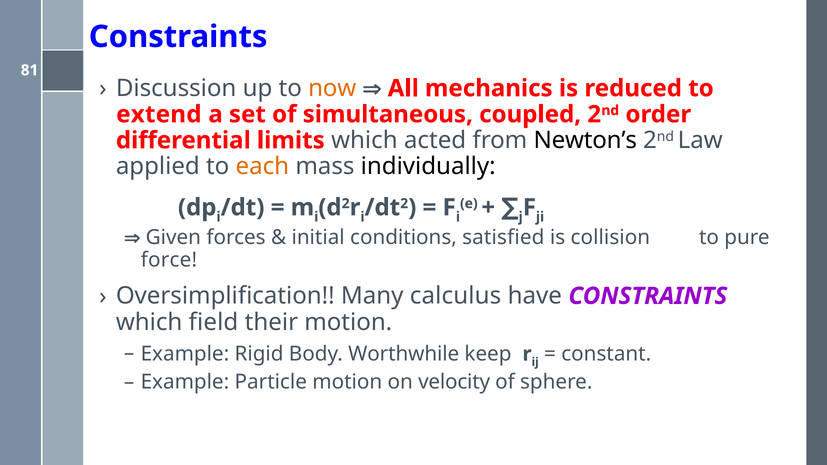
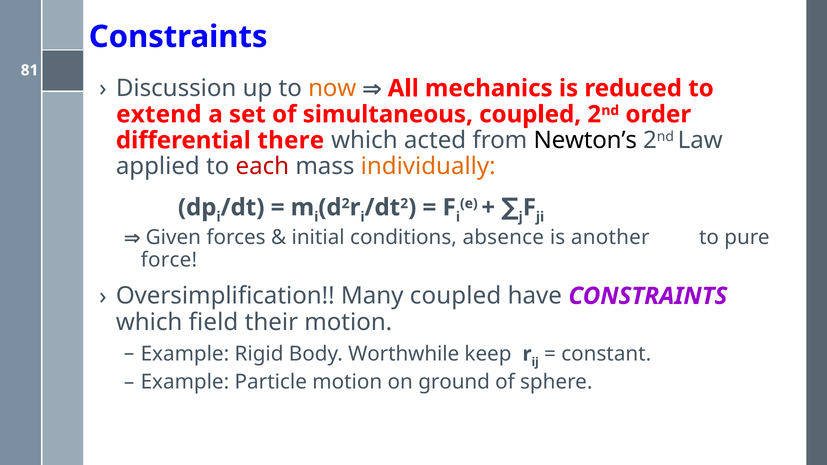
limits: limits -> there (291, 140)
each colour: orange -> red (262, 167)
individually colour: black -> orange (428, 167)
satisfied: satisfied -> absence (503, 238)
collision: collision -> another (610, 238)
Many calculus: calculus -> coupled (456, 296)
velocity: velocity -> ground (454, 382)
